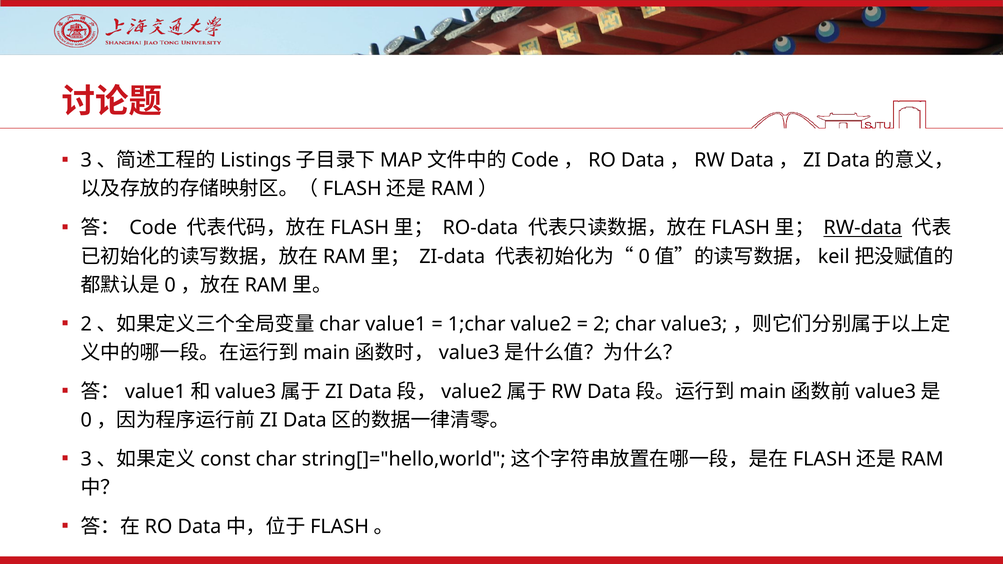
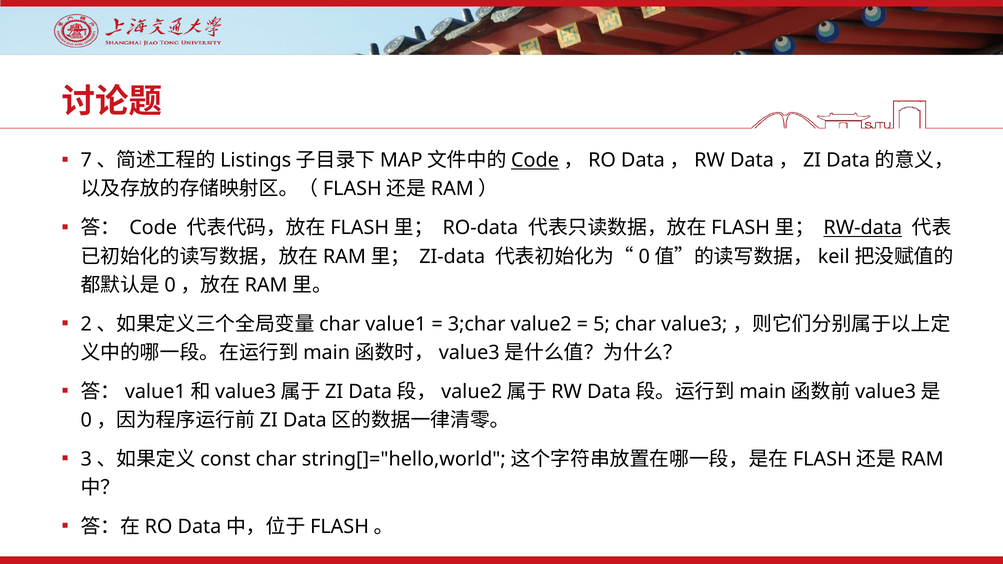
3: 3 -> 7 (86, 160)
Code underline: none -> present (535, 160)
1;char: 1;char -> 3;char (477, 324)
2: 2 -> 5 (602, 324)
